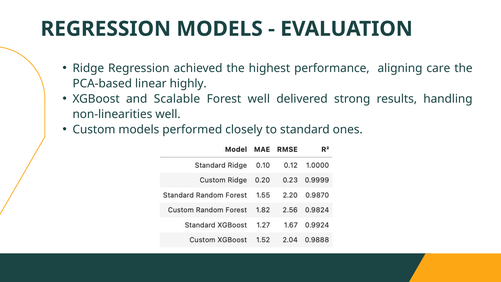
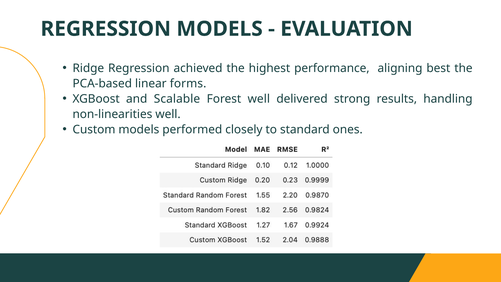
care: care -> best (438, 68)
highly: highly -> forms (188, 84)
